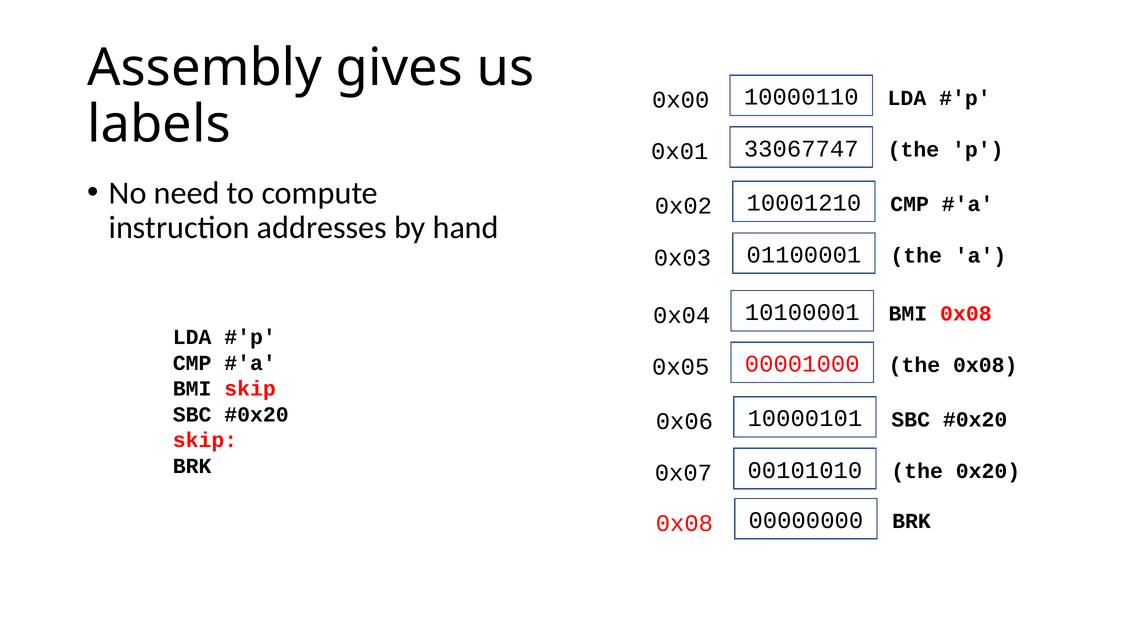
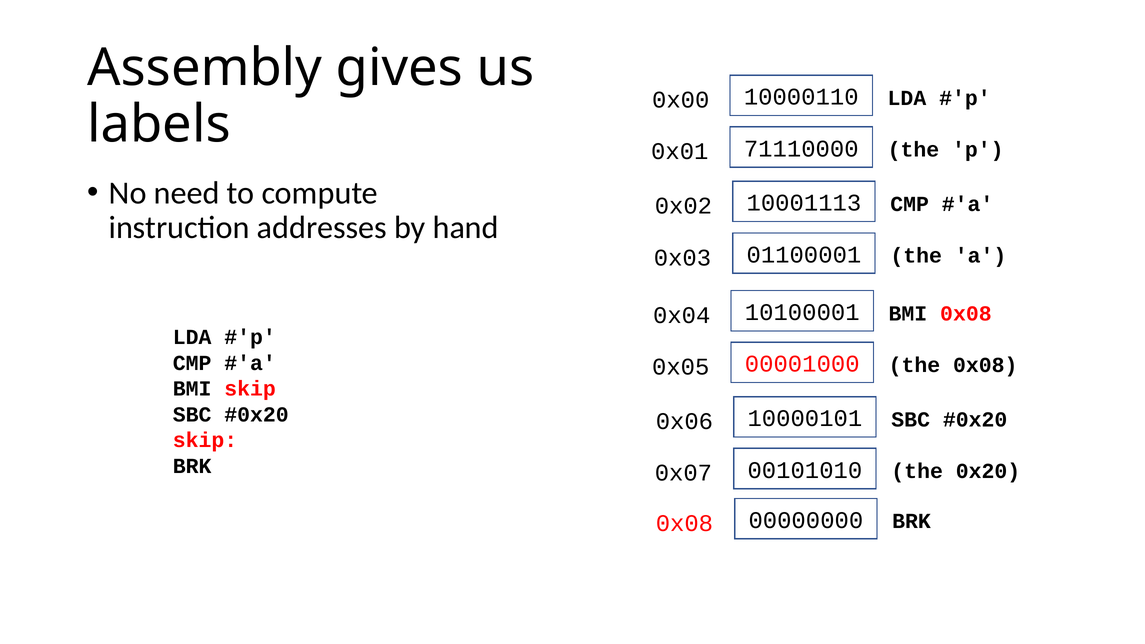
33067747: 33067747 -> 71110000 (801, 149)
10001210: 10001210 -> 10001113 (804, 203)
